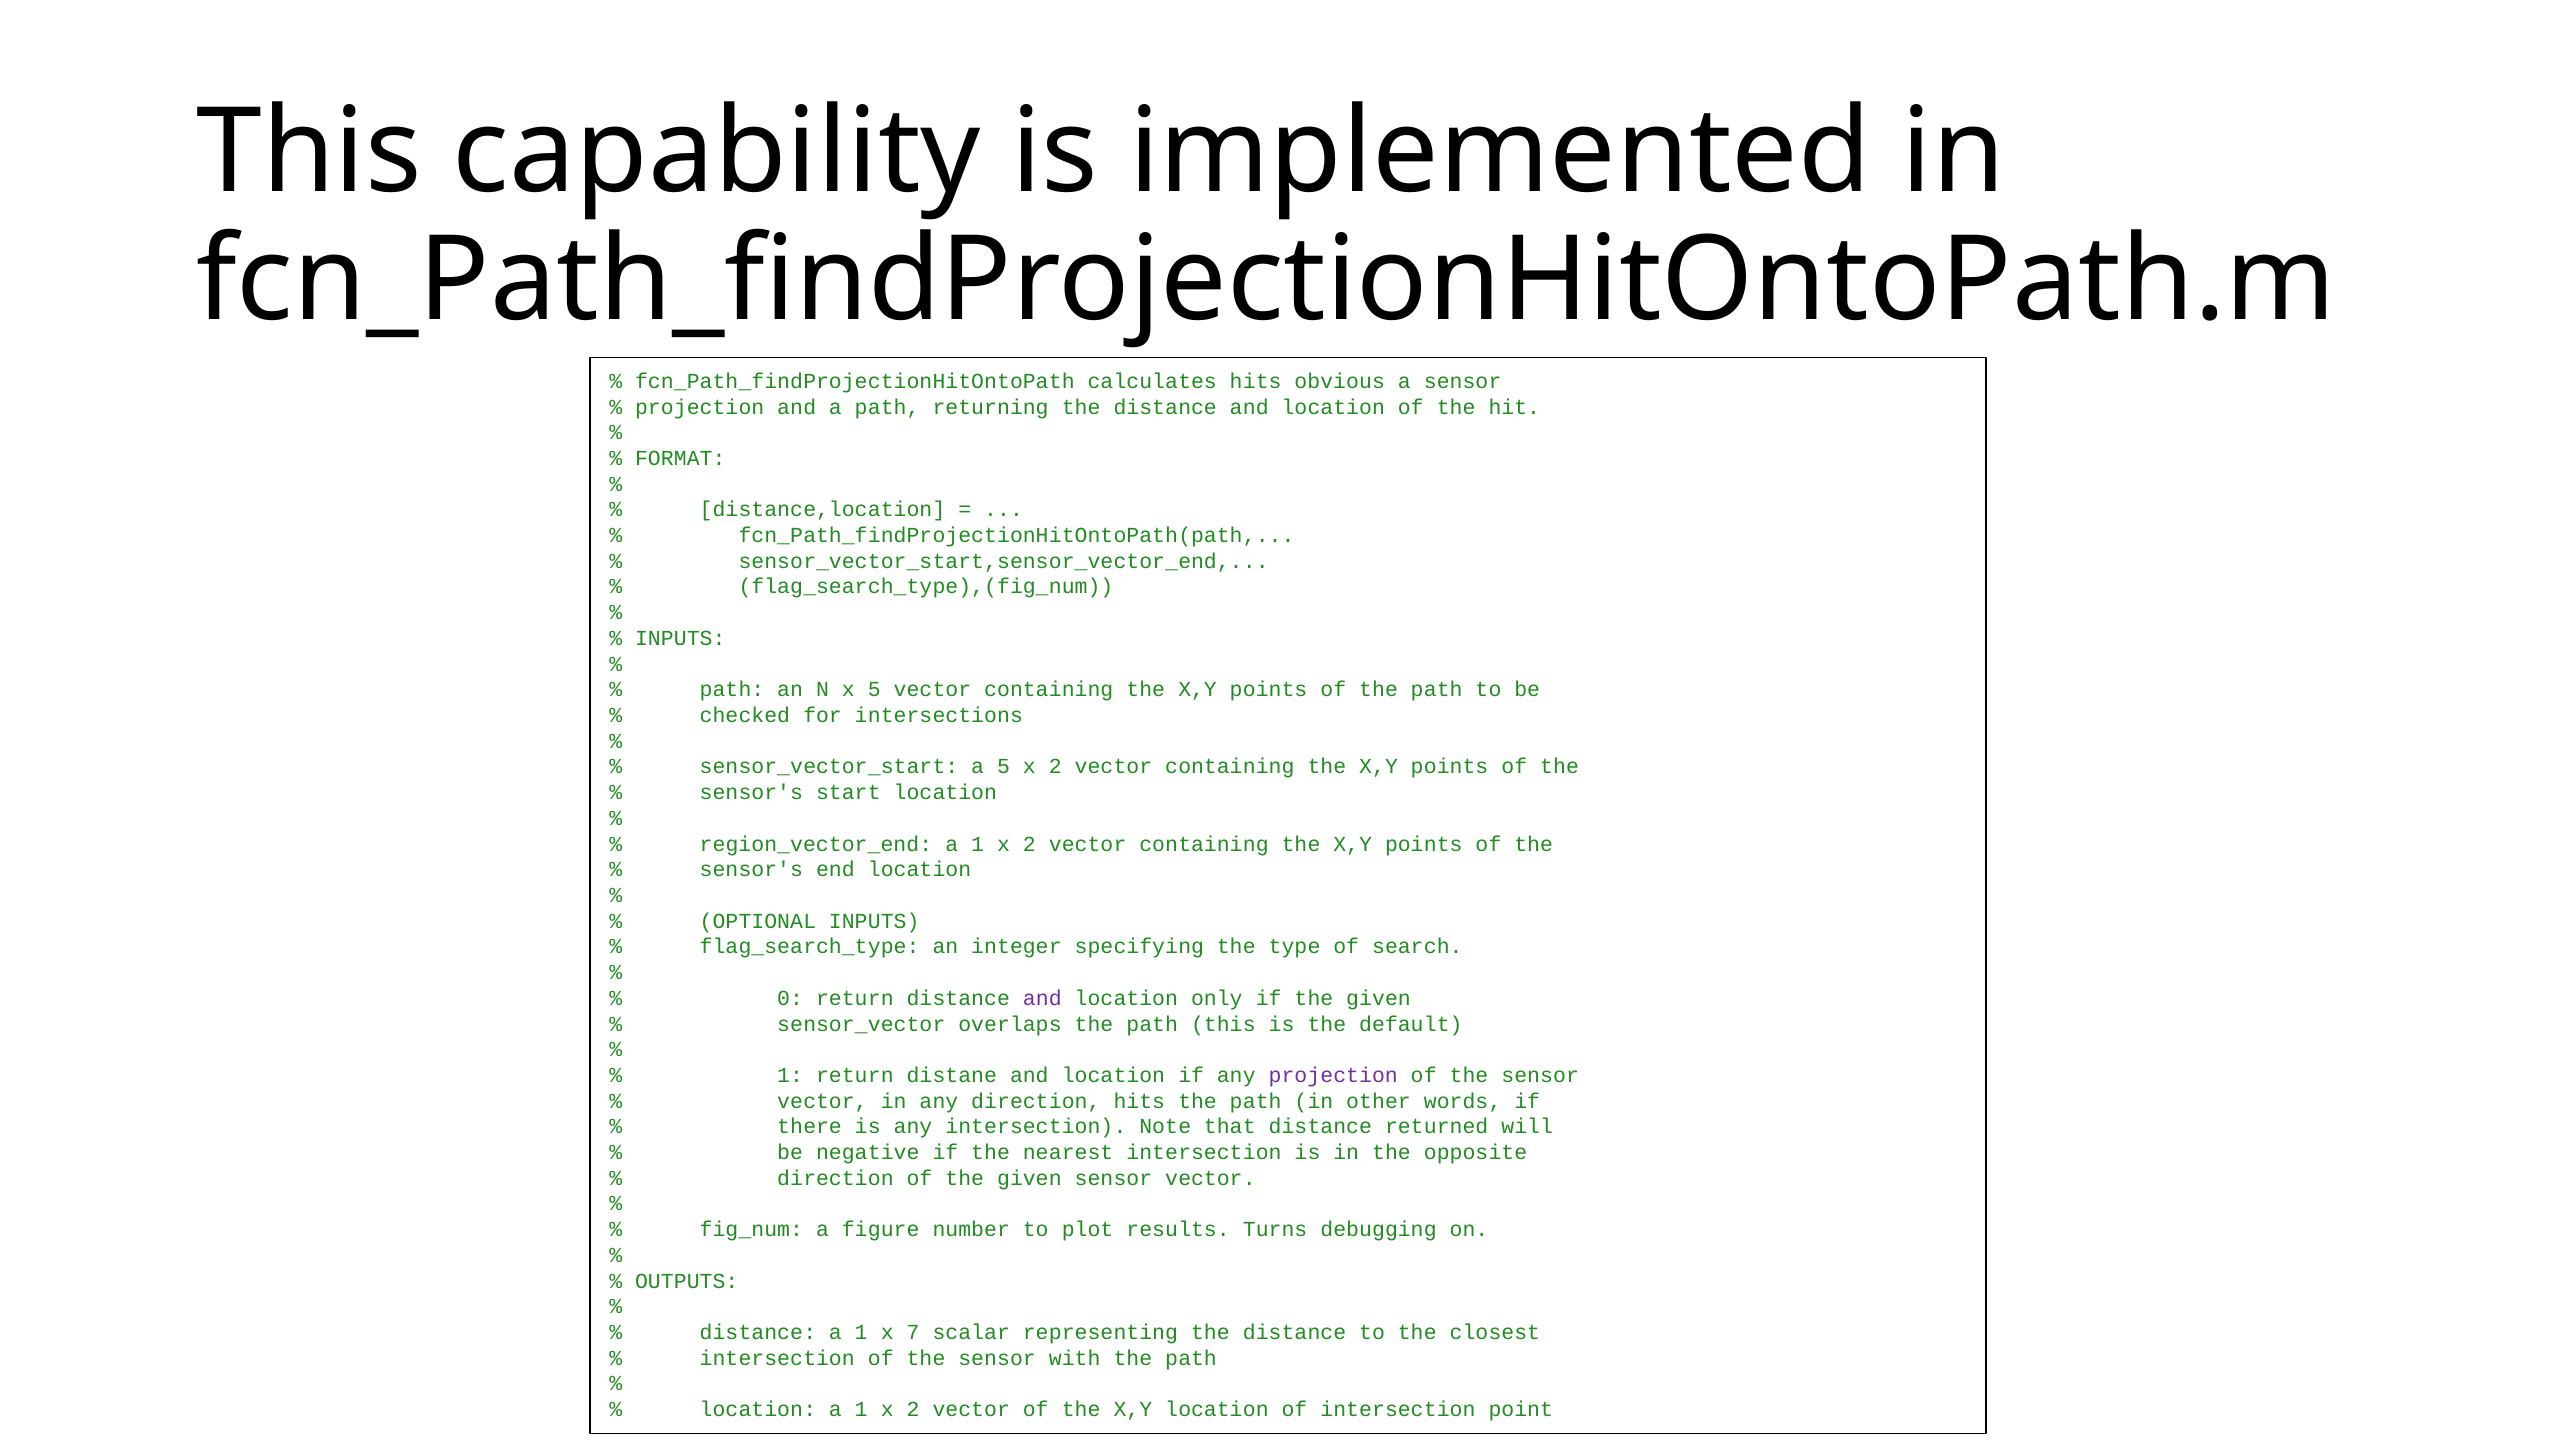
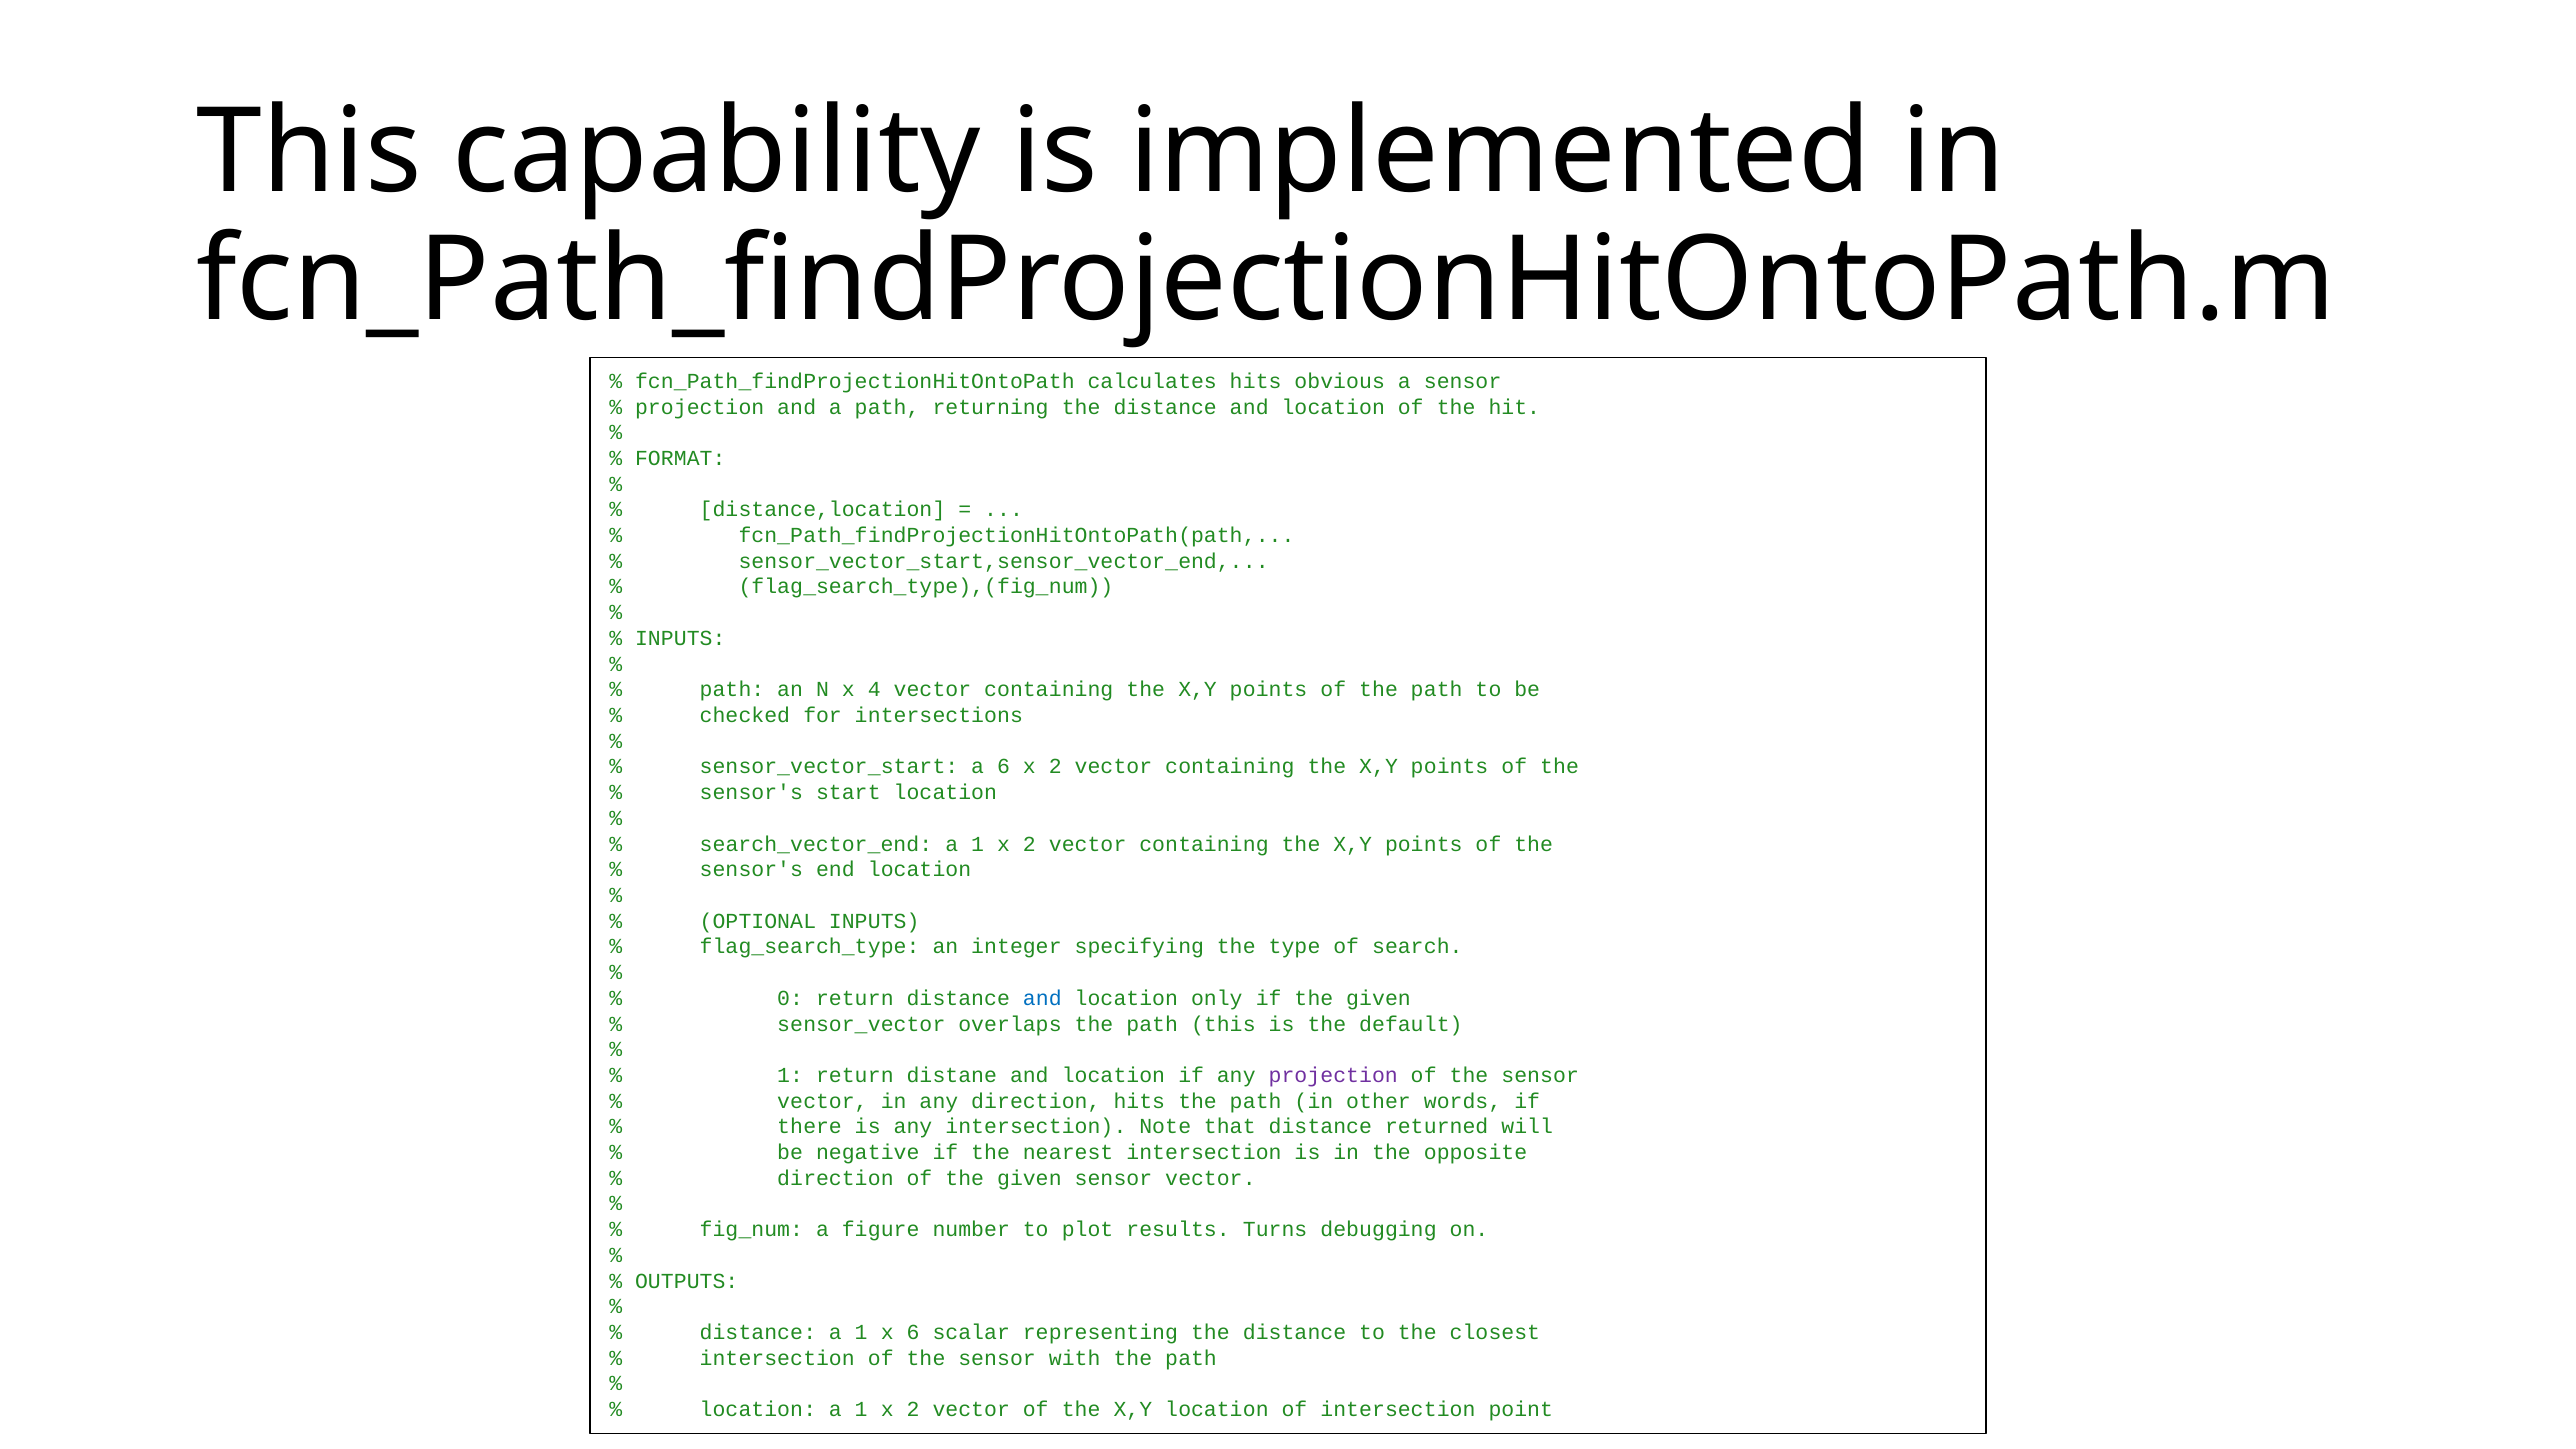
x 5: 5 -> 4 (874, 690)
a 5: 5 -> 6 (1004, 767)
region_vector_end: region_vector_end -> search_vector_end (816, 844)
and colour: purple -> blue (1042, 998)
x 7: 7 -> 6 (913, 1332)
